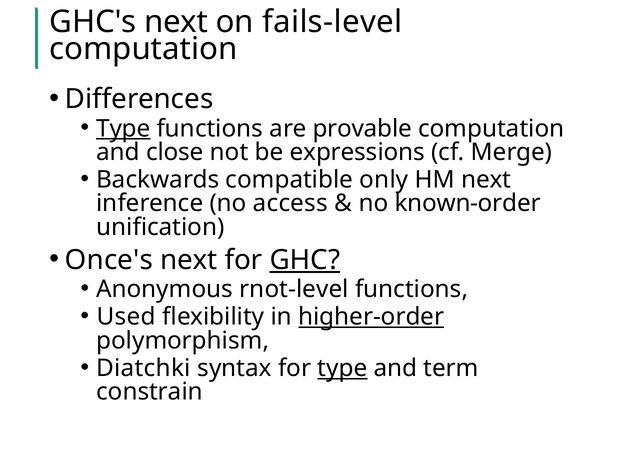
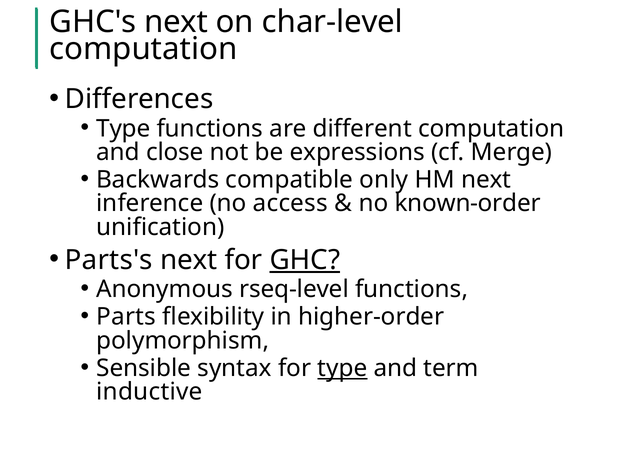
fails-level: fails-level -> char-level (332, 22)
Type underline: present -> none (123, 129)
provable: provable -> different (362, 129)
Once's: Once's -> Parts's (109, 260)
rnot-level: rnot-level -> rseq-level (294, 290)
Used: Used -> Parts (126, 317)
higher-order underline: present -> none (371, 317)
Diatchki: Diatchki -> Sensible (144, 369)
constrain: constrain -> inductive (149, 392)
